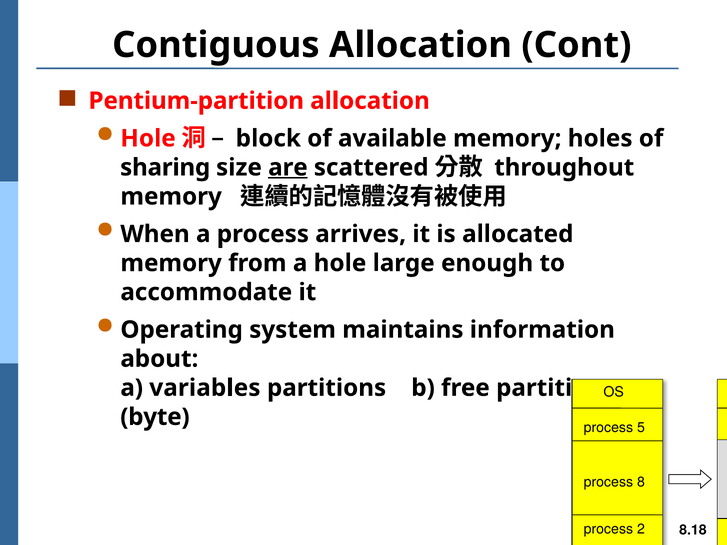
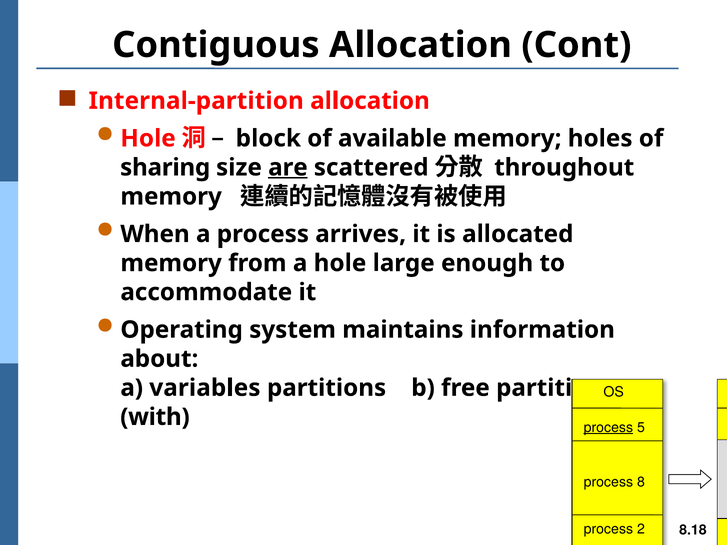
Pentium-partition: Pentium-partition -> Internal-partition (196, 101)
byte: byte -> with (155, 417)
process underline: none -> present (608, 428)
